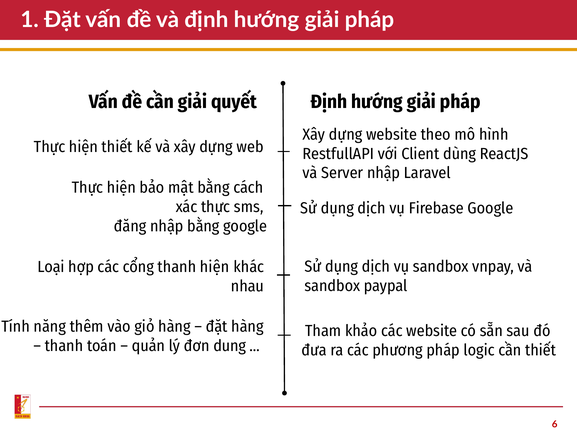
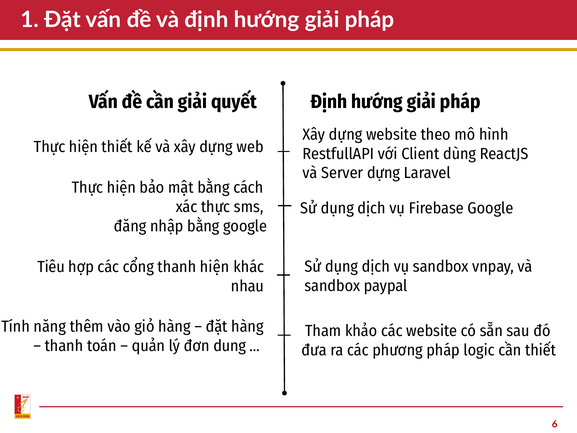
Server nhập: nhập -> dựng (384, 173)
Loại: Loại -> Tiêu (51, 267)
